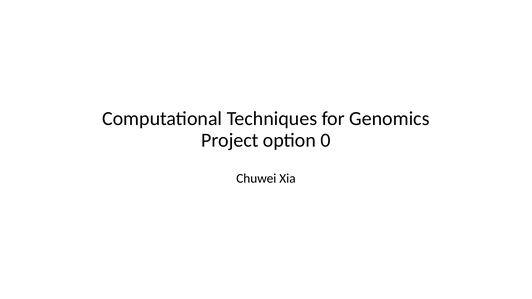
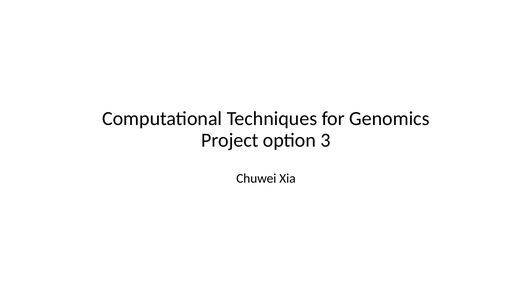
0: 0 -> 3 (326, 140)
